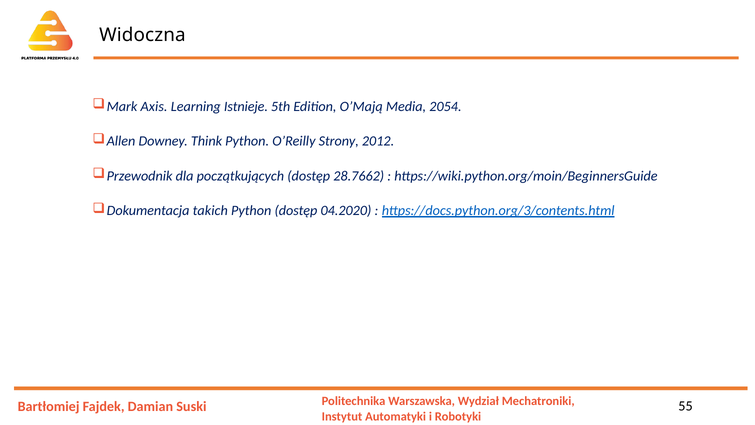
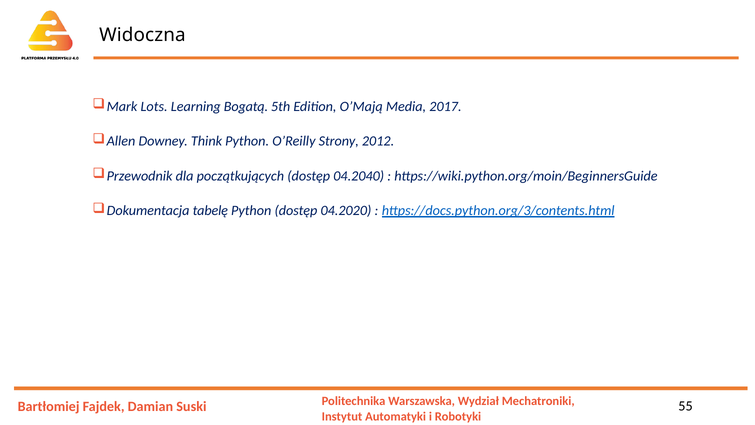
Axis: Axis -> Lots (154, 106)
Istnieje: Istnieje -> Bogatą (246, 106)
2054: 2054 -> 2017 (445, 106)
28.7662: 28.7662 -> 04.2040 (359, 176)
takich: takich -> tabelę (210, 210)
